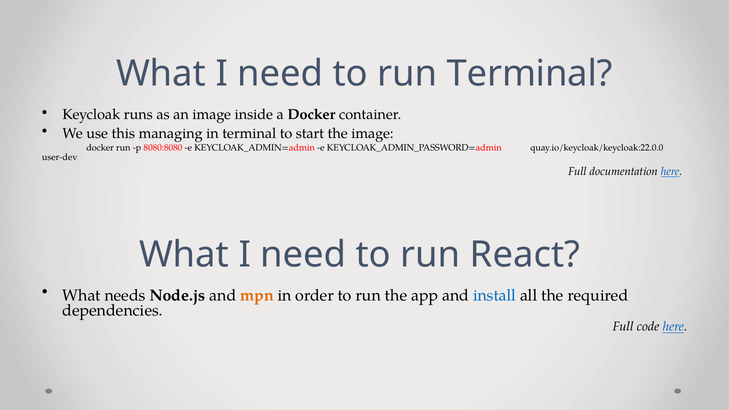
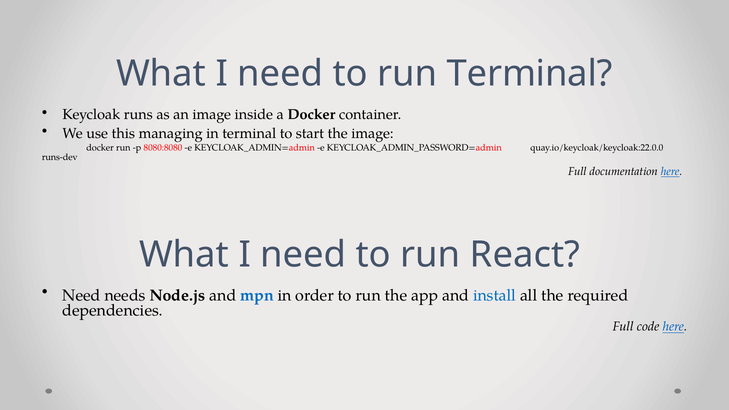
user-dev: user-dev -> runs-dev (60, 157)
What: What -> Need (81, 295)
mpn colour: orange -> blue (257, 295)
